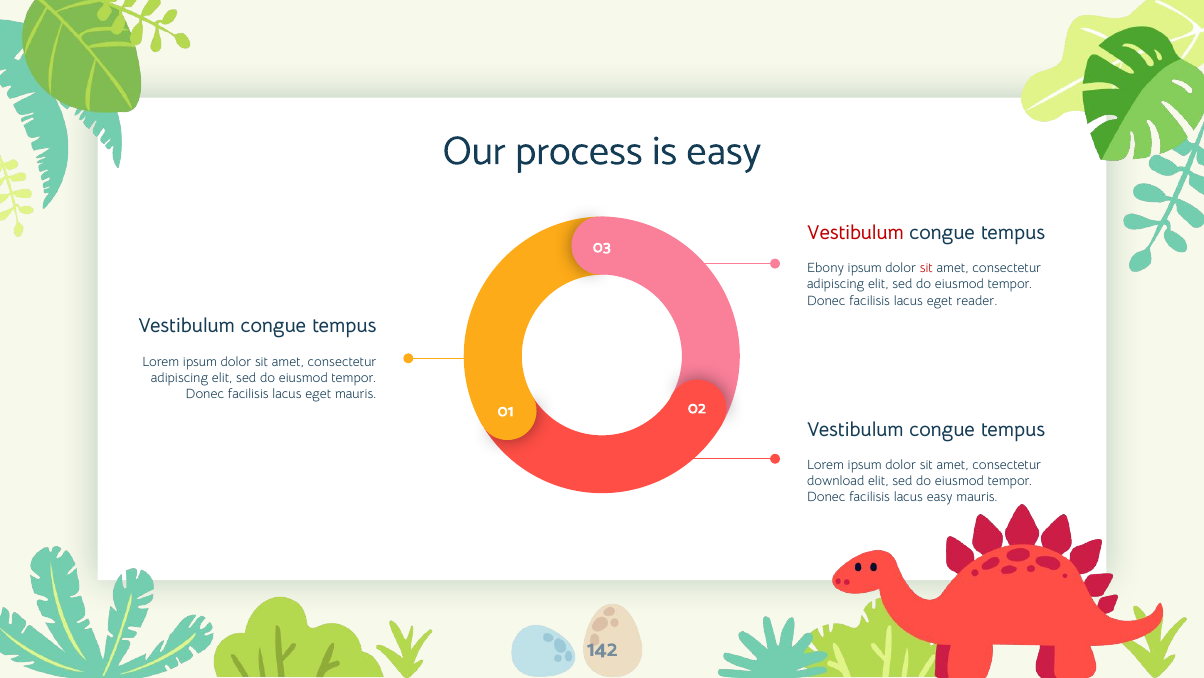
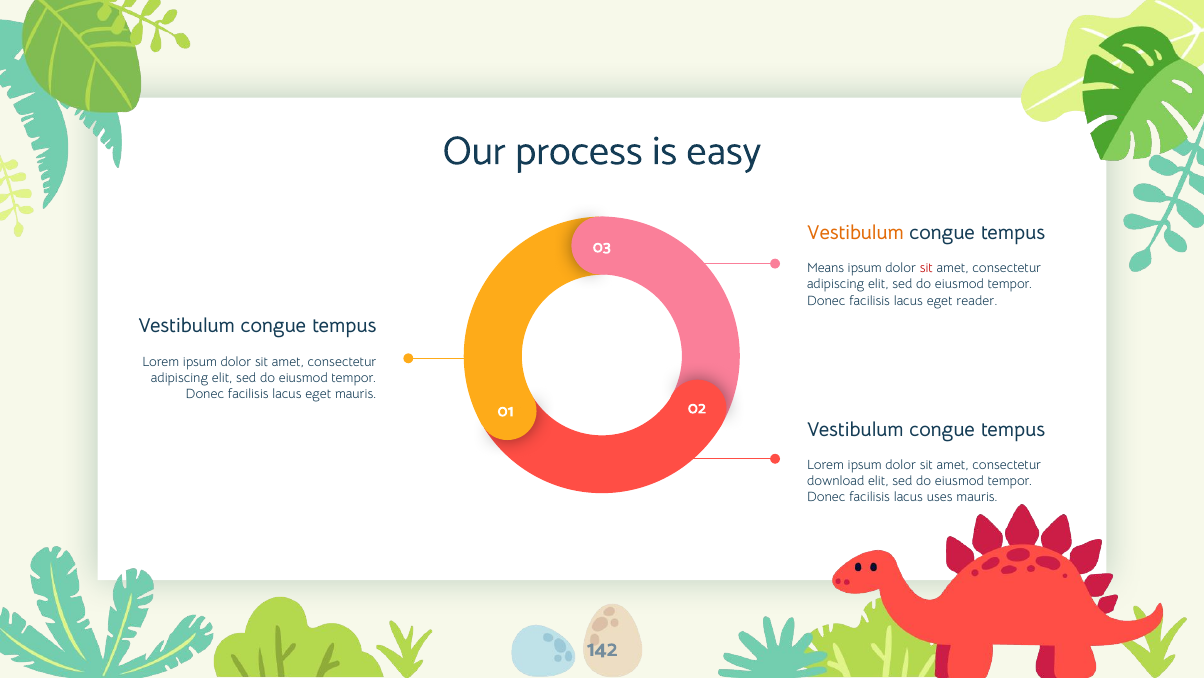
Vestibulum colour: red -> orange (855, 233)
Ebony: Ebony -> Means (826, 268)
lacus easy: easy -> uses (940, 497)
